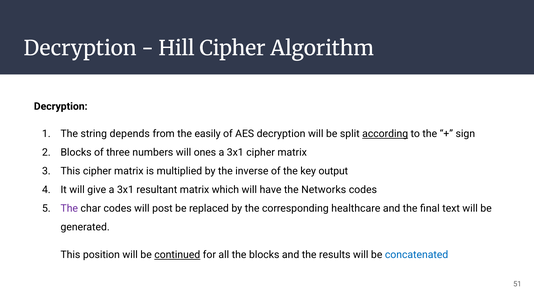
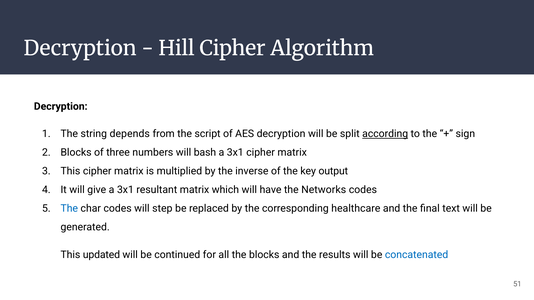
easily: easily -> script (208, 134)
ones: ones -> bash (205, 153)
The colour: purple -> blue (69, 209)
post: post -> step (162, 209)
position: position -> updated (101, 255)
continued underline: present -> none (177, 255)
